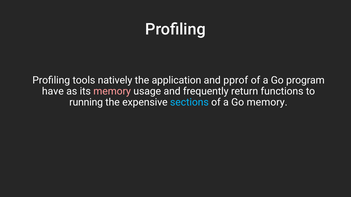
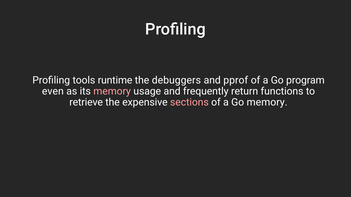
natively: natively -> runtime (115, 80)
application: application -> debuggers (176, 80)
have: have -> even (53, 92)
running: running -> retrieve (86, 103)
sections colour: light blue -> pink (189, 103)
